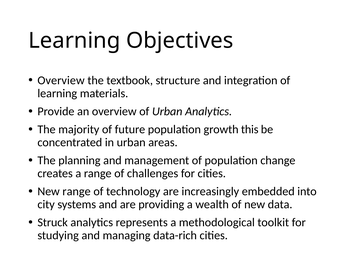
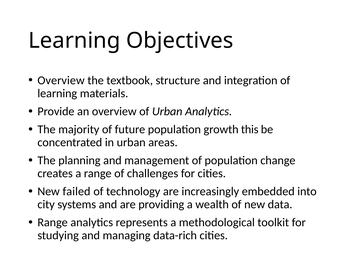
New range: range -> failed (77, 191)
Struck: Struck -> Range (53, 222)
